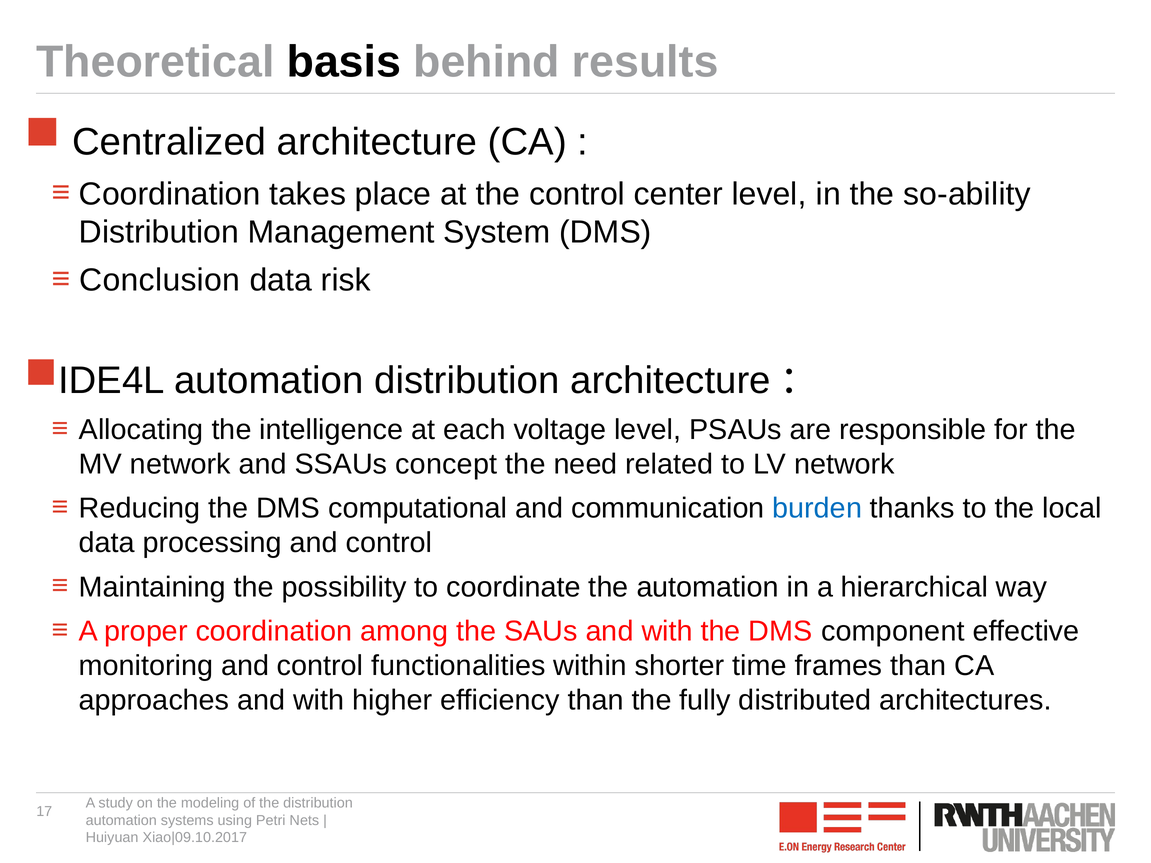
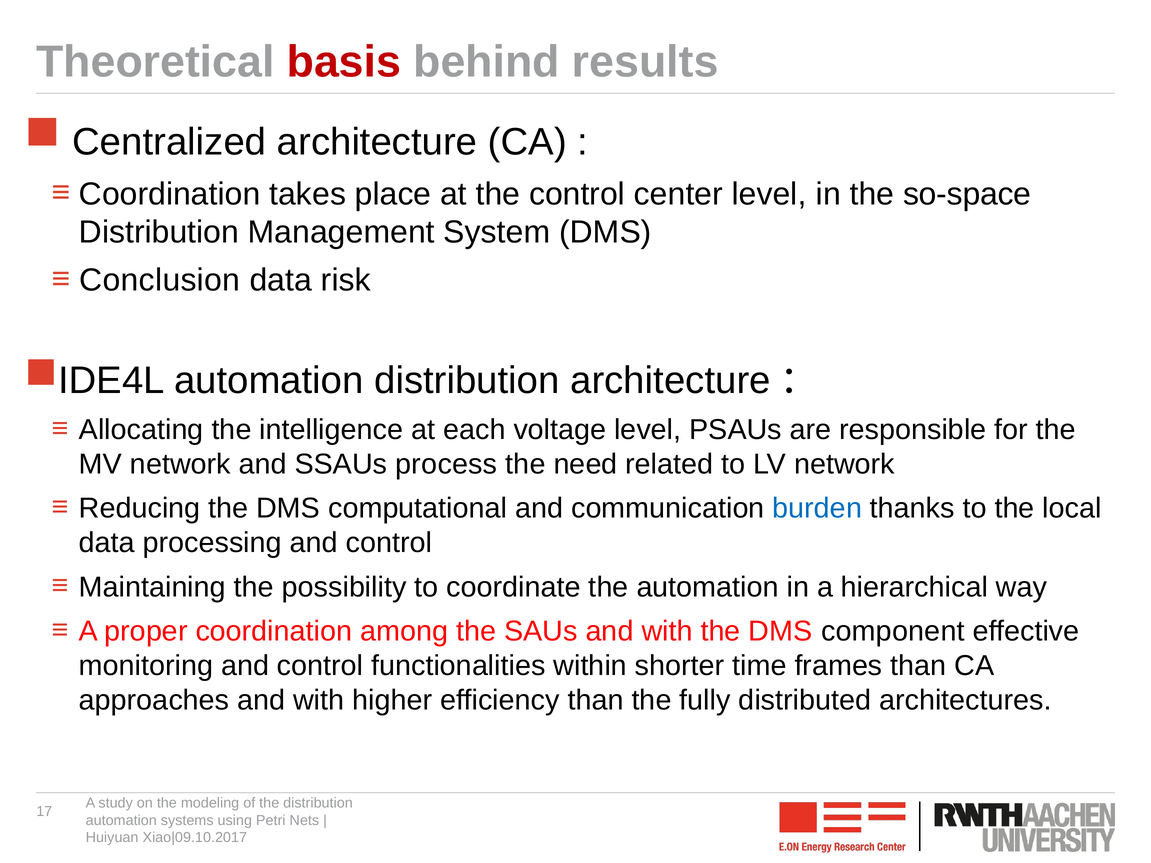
basis colour: black -> red (344, 62)
so-ability: so-ability -> so-space (967, 194)
concept: concept -> process (446, 464)
